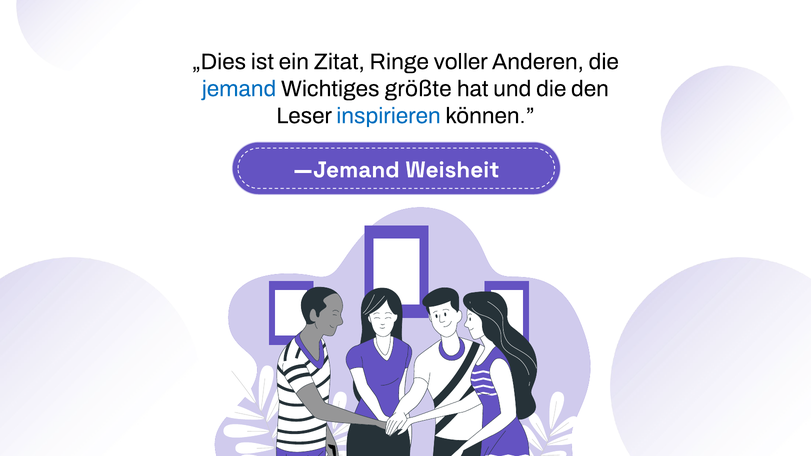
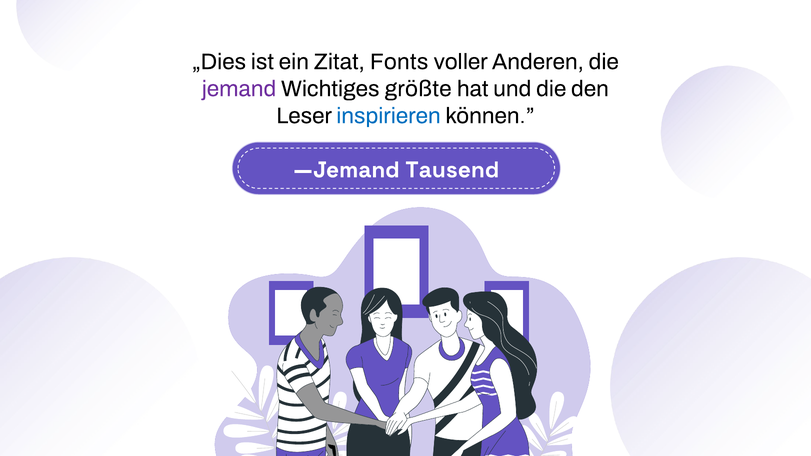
Ringe: Ringe -> Fonts (399, 62)
jemand colour: blue -> purple (239, 89)
Weisheit: Weisheit -> Tausend (452, 170)
